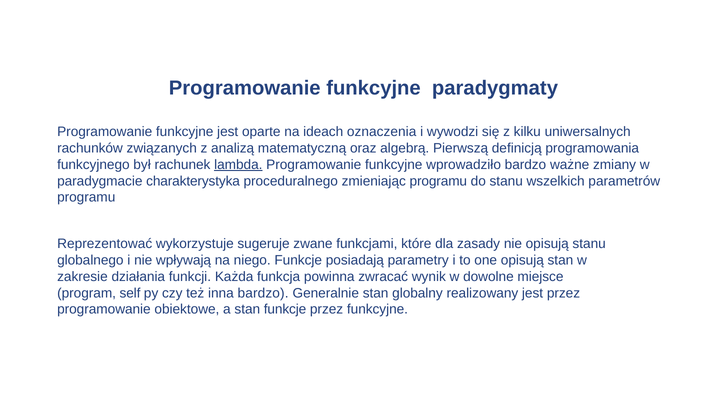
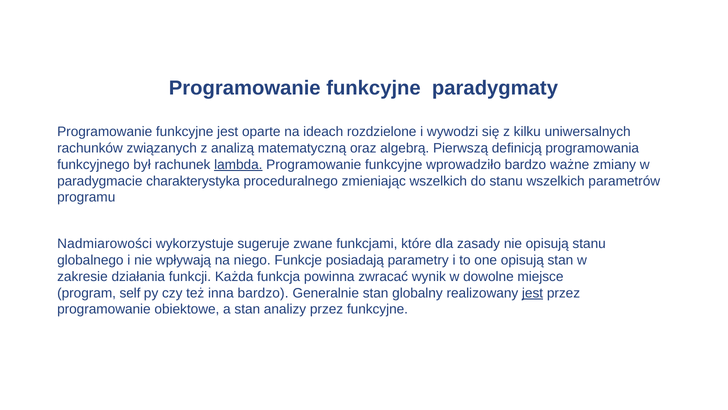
oznaczenia: oznaczenia -> rozdzielone (382, 132)
zmieniając programu: programu -> wszelkich (438, 181)
Reprezentować: Reprezentować -> Nadmiarowości (105, 244)
jest underline: none -> present (533, 293)
stan funkcje: funkcje -> analizy (285, 309)
